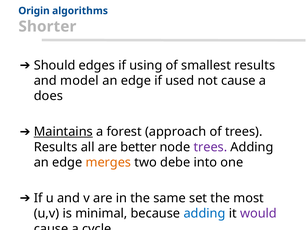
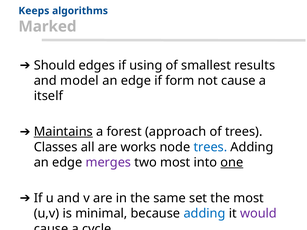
Origin: Origin -> Keeps (34, 11)
Shorter: Shorter -> Marked (47, 27)
used: used -> form (180, 81)
does: does -> itself (48, 96)
Results: Results -> Classes (56, 147)
better: better -> works (138, 147)
trees colour: purple -> blue (210, 147)
merges colour: orange -> purple (108, 163)
two debe: debe -> most (175, 163)
one underline: none -> present (232, 163)
